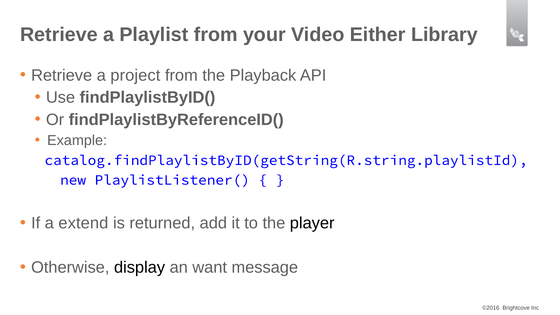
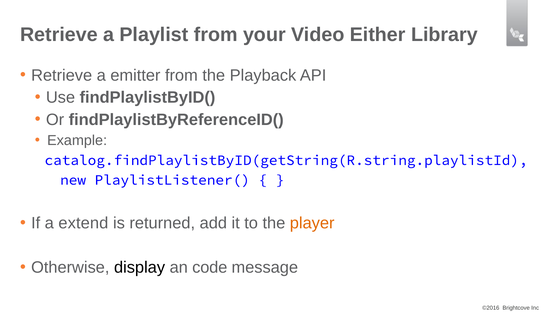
project: project -> emitter (135, 75)
player colour: black -> orange (312, 223)
want: want -> code (210, 267)
